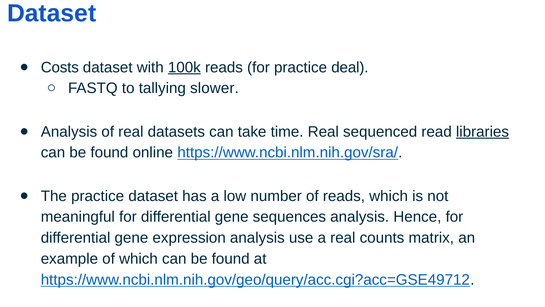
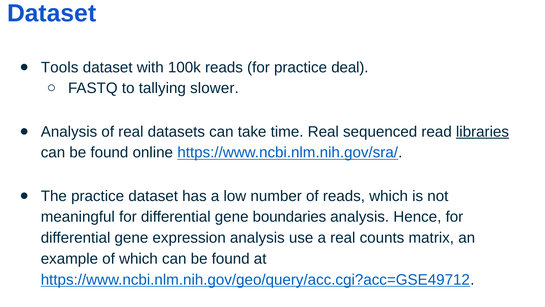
Costs: Costs -> Tools (60, 67)
100k underline: present -> none (184, 67)
sequences: sequences -> boundaries (289, 217)
